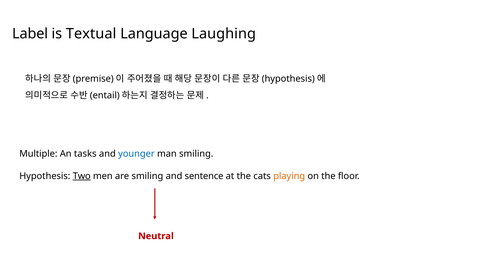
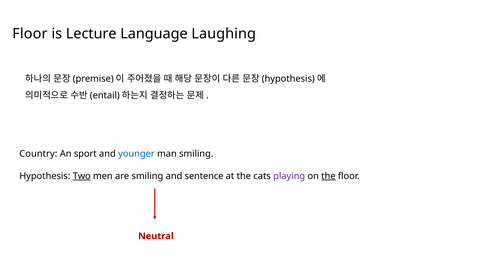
Label: Label -> Floor (30, 34)
Textual: Textual -> Lecture (91, 34)
Multiple: Multiple -> Country (38, 154)
tasks: tasks -> sport (85, 154)
playing colour: orange -> purple (289, 176)
the underline: none -> present (328, 176)
